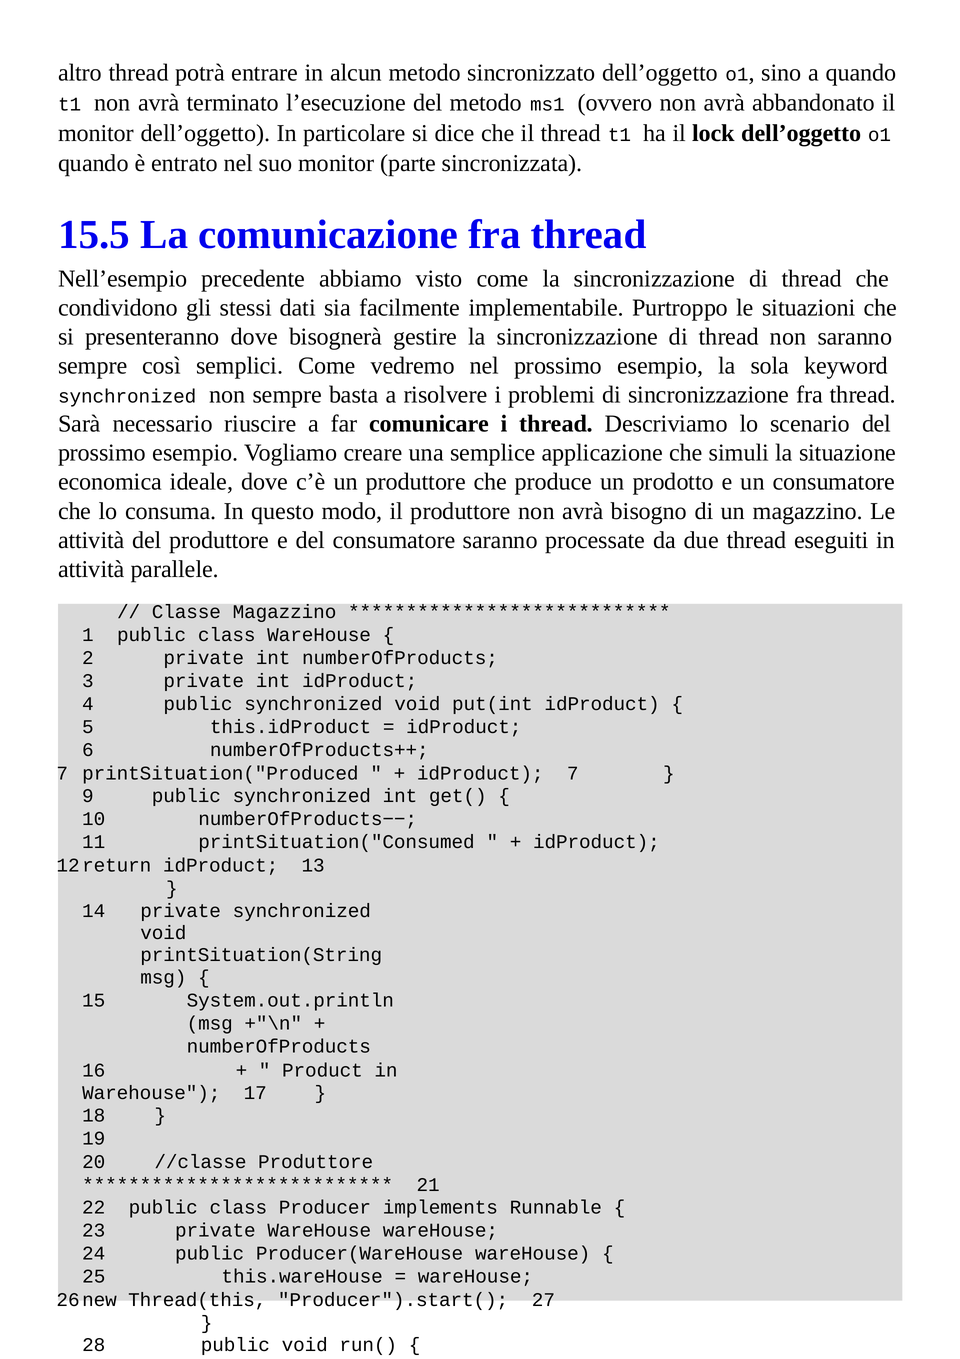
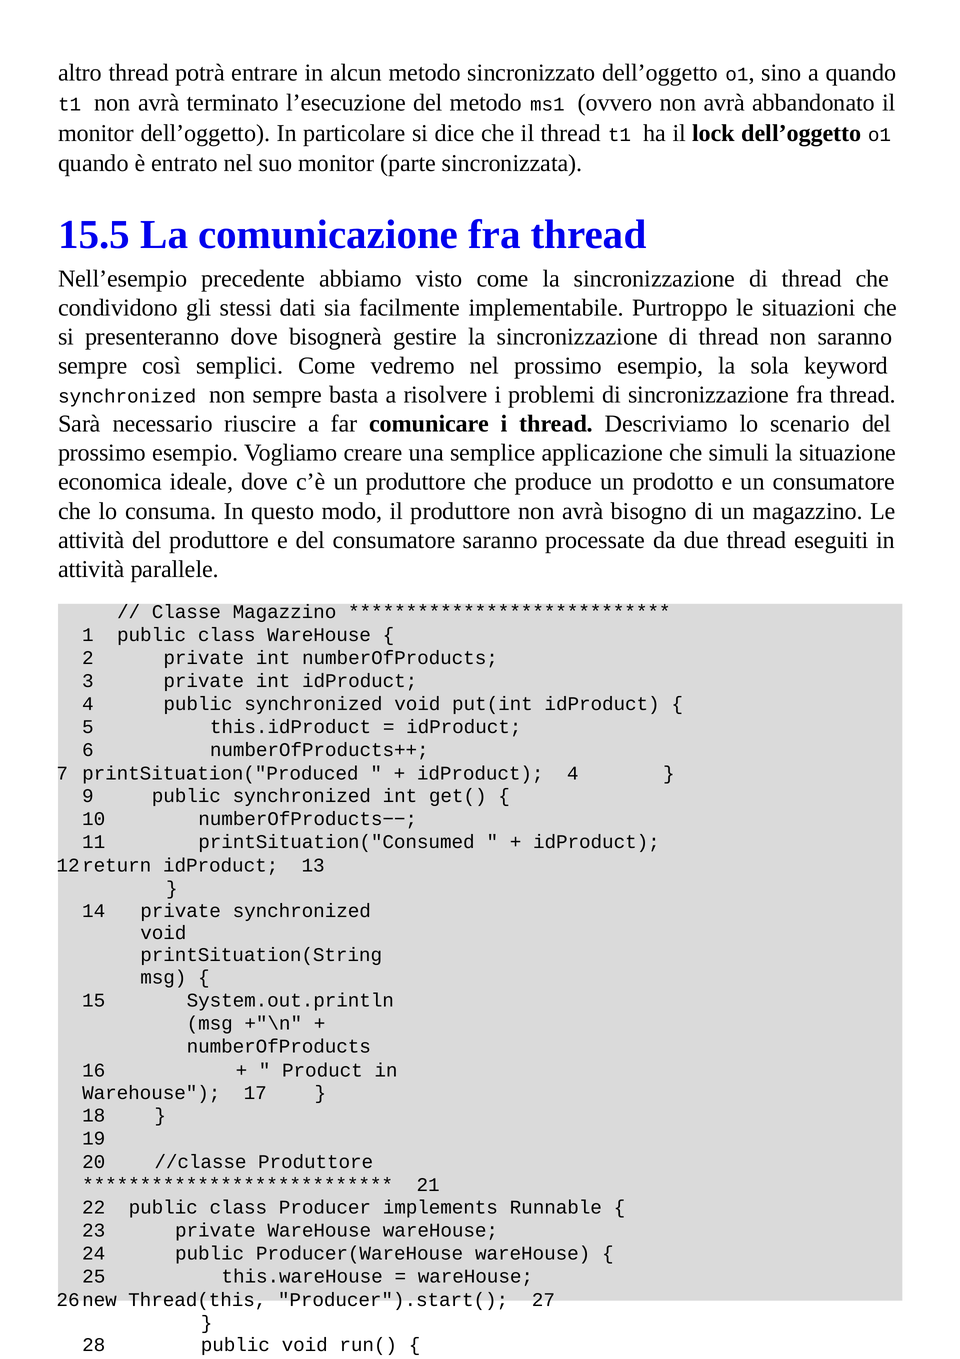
7: 7 -> 4 (573, 773)
